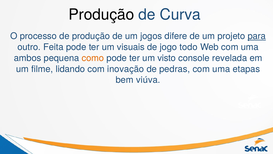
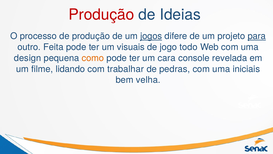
Produção colour: black -> red (101, 15)
Curva: Curva -> Ideias (180, 15)
jogos underline: none -> present (151, 36)
ambos: ambos -> design (28, 58)
visto: visto -> cara (167, 58)
inovação: inovação -> trabalhar (126, 69)
etapas: etapas -> iniciais (246, 69)
viúva: viúva -> velha (148, 80)
